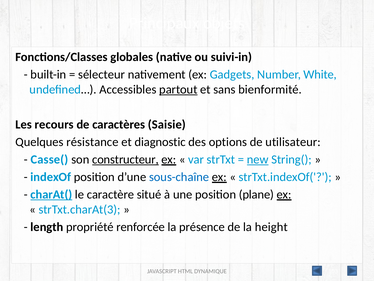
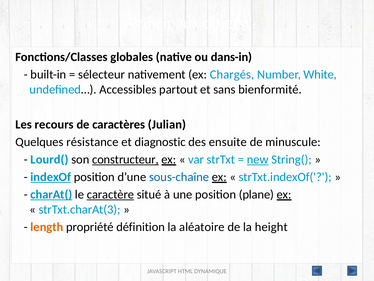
suivi-in: suivi-in -> dans-in (231, 57)
Gadgets: Gadgets -> Chargés (232, 74)
partout underline: present -> none (178, 89)
Saisie: Saisie -> Julian (167, 124)
options: options -> ensuite (228, 142)
utilisateur: utilisateur -> minuscule (293, 142)
Casse(: Casse( -> Lourd( (49, 159)
indexOf underline: none -> present (51, 177)
caractère underline: none -> present (110, 194)
length colour: black -> orange (47, 226)
renforcée: renforcée -> définition (141, 226)
présence: présence -> aléatoire (202, 226)
